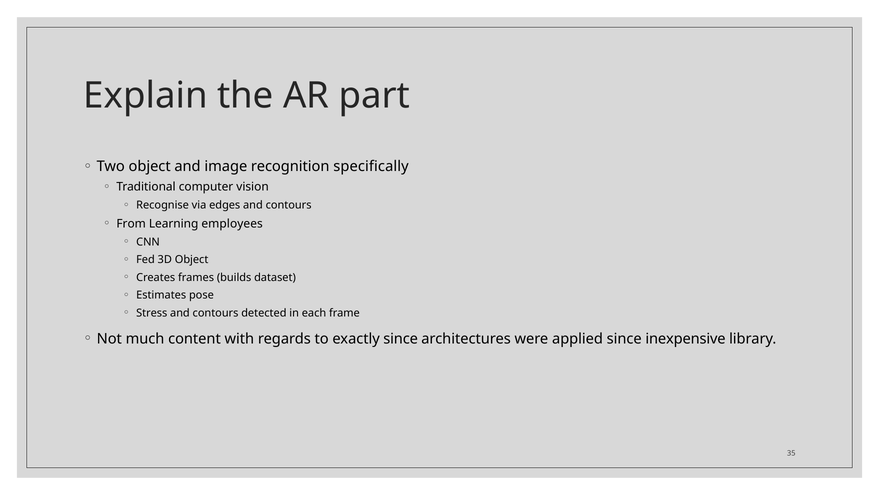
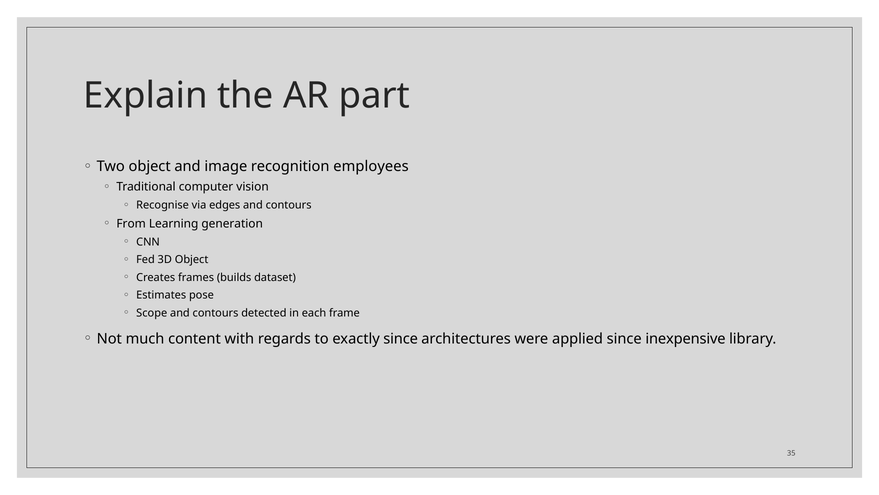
specifically: specifically -> employees (371, 166)
employees: employees -> generation (232, 223)
Stress: Stress -> Scope (152, 313)
